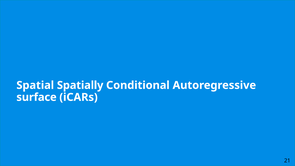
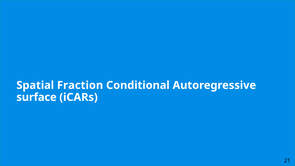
Spatially: Spatially -> Fraction (80, 85)
